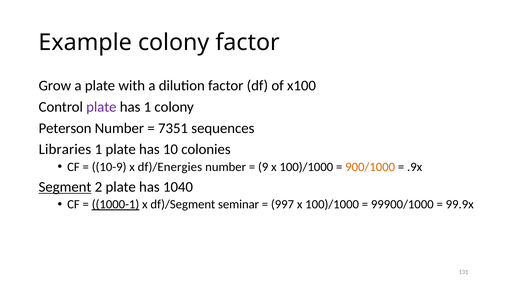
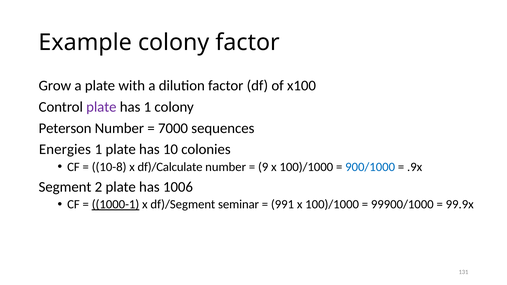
7351: 7351 -> 7000 (173, 128)
Libraries: Libraries -> Energies (65, 149)
10-9: 10-9 -> 10-8 (109, 167)
df)/Energies: df)/Energies -> df)/Calculate (170, 167)
900/1000 colour: orange -> blue (370, 167)
Segment underline: present -> none (65, 187)
1040: 1040 -> 1006 (178, 187)
997: 997 -> 991 (282, 205)
